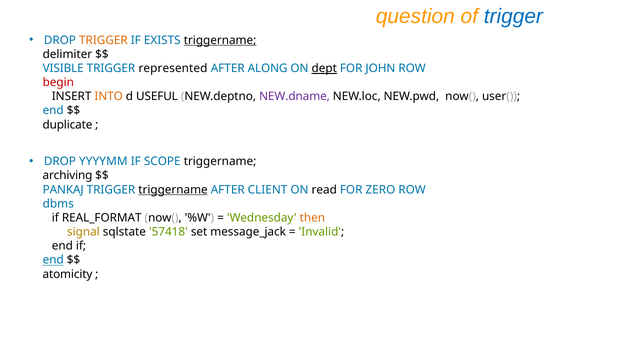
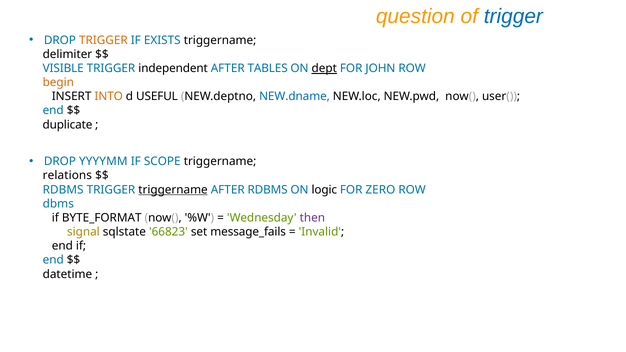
triggername underline: present -> none (220, 40)
represented: represented -> independent (173, 68)
ALONG: ALONG -> TABLES (268, 68)
begin colour: red -> orange (58, 82)
NEW.dname colour: purple -> blue (295, 97)
archiving: archiving -> relations (67, 176)
PANKAJ: PANKAJ -> RDBMS (63, 190)
AFTER CLIENT: CLIENT -> RDBMS (268, 190)
read: read -> logic (324, 190)
REAL_FORMAT: REAL_FORMAT -> BYTE_FORMAT (102, 218)
then colour: orange -> purple (312, 218)
57418: 57418 -> 66823 (168, 232)
message_jack: message_jack -> message_fails (248, 232)
end underline: present -> none (53, 260)
atomicity: atomicity -> datetime (67, 274)
